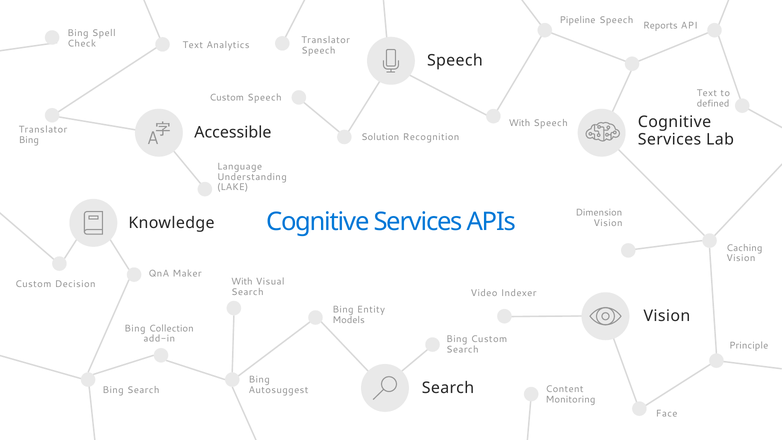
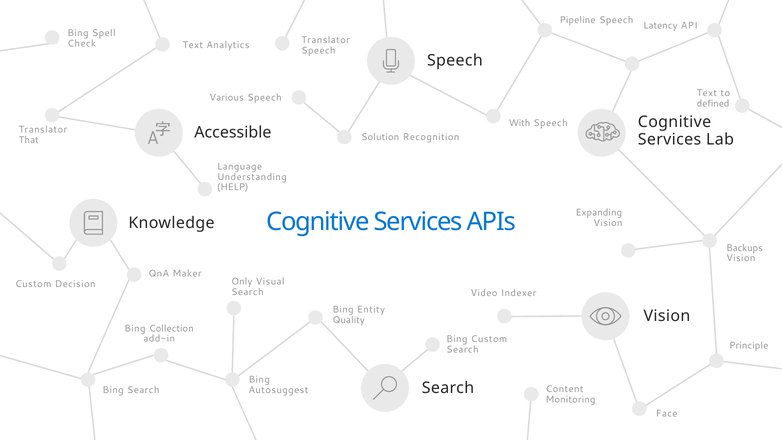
Reports: Reports -> Latency (660, 25)
Custom: Custom -> Various (227, 98)
Bing: Bing -> That (29, 140)
LAKE: LAKE -> HELP (233, 187)
Dimension: Dimension -> Expanding (599, 213)
Caching: Caching -> Backups (744, 248)
With: With -> Only (242, 282)
Models: Models -> Quality (349, 320)
